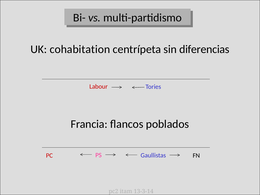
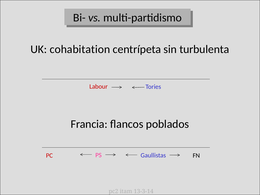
diferencias: diferencias -> turbulenta (204, 49)
